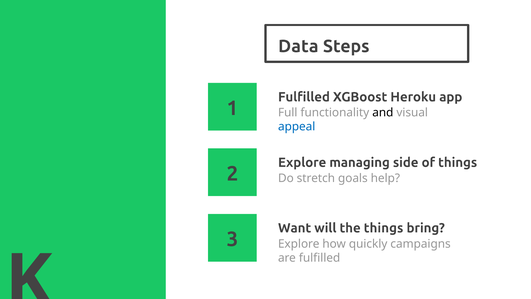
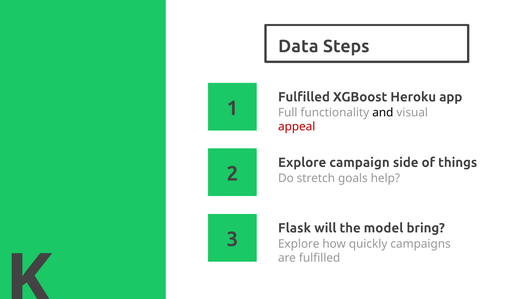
appeal colour: blue -> red (297, 127)
managing: managing -> campaign (360, 162)
Want: Want -> Flask (295, 228)
the things: things -> model (384, 228)
